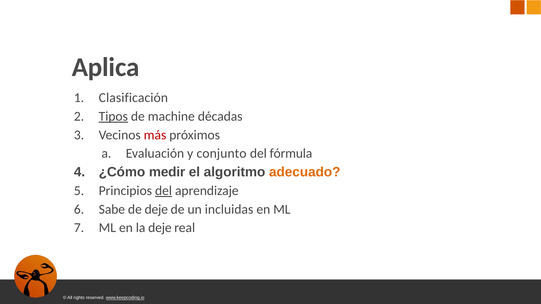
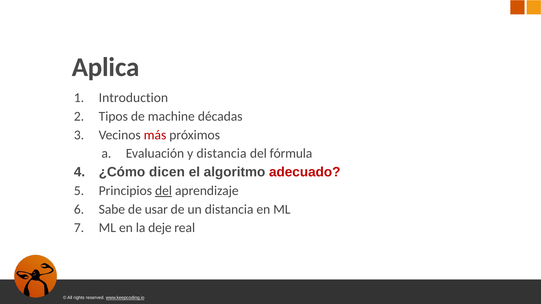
Clasificación: Clasificación -> Introduction (133, 98)
Tipos underline: present -> none (113, 116)
y conjunto: conjunto -> distancia (222, 154)
medir: medir -> dicen (167, 172)
adecuado colour: orange -> red (305, 172)
de deje: deje -> usar (156, 209)
un incluidas: incluidas -> distancia (229, 209)
